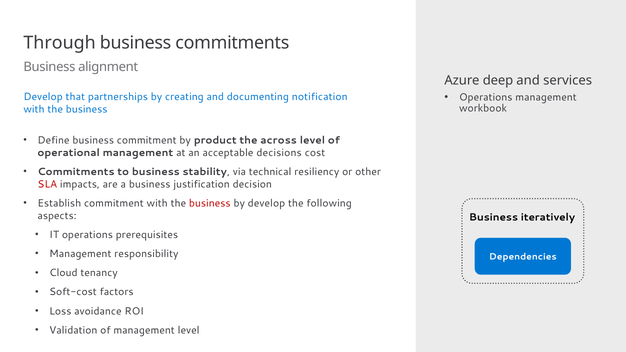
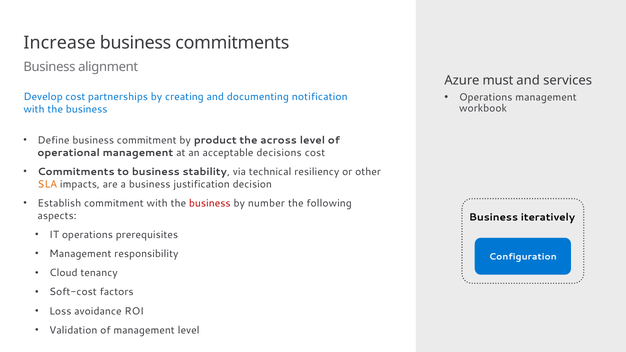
Through: Through -> Increase (60, 43)
deep: deep -> must (498, 81)
Develop that: that -> cost (75, 97)
SLA colour: red -> orange (47, 184)
by develop: develop -> number (266, 203)
Dependencies: Dependencies -> Configuration (523, 257)
